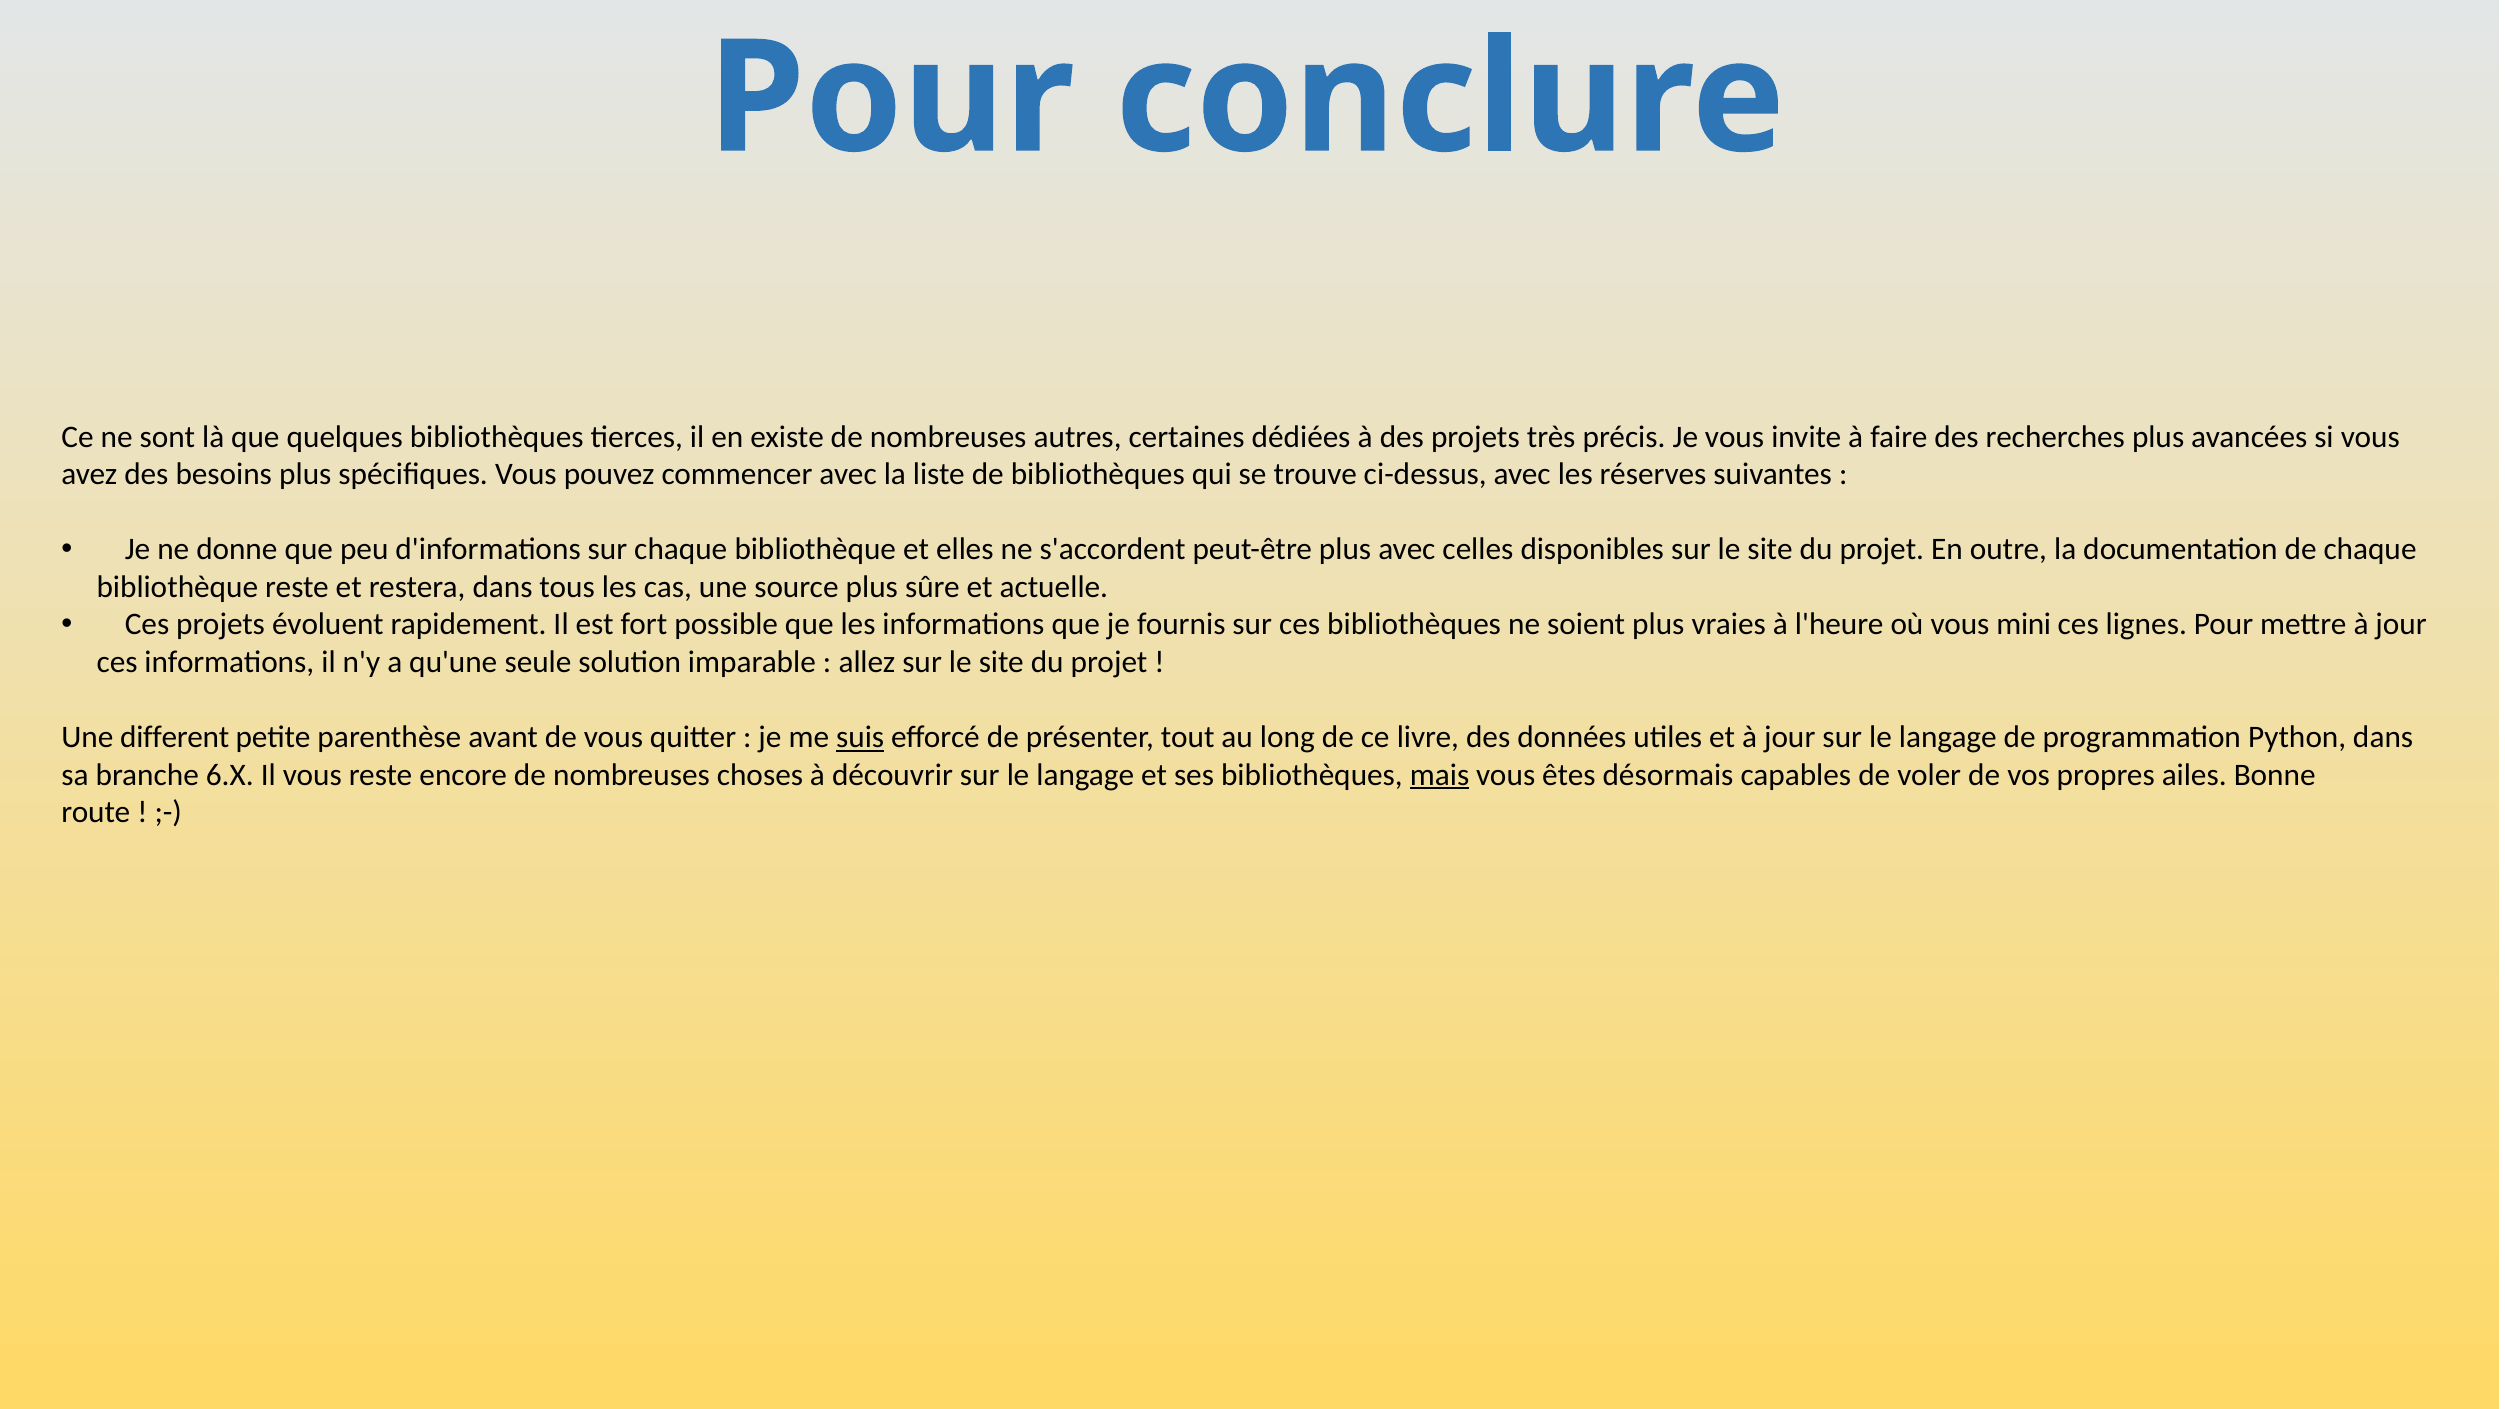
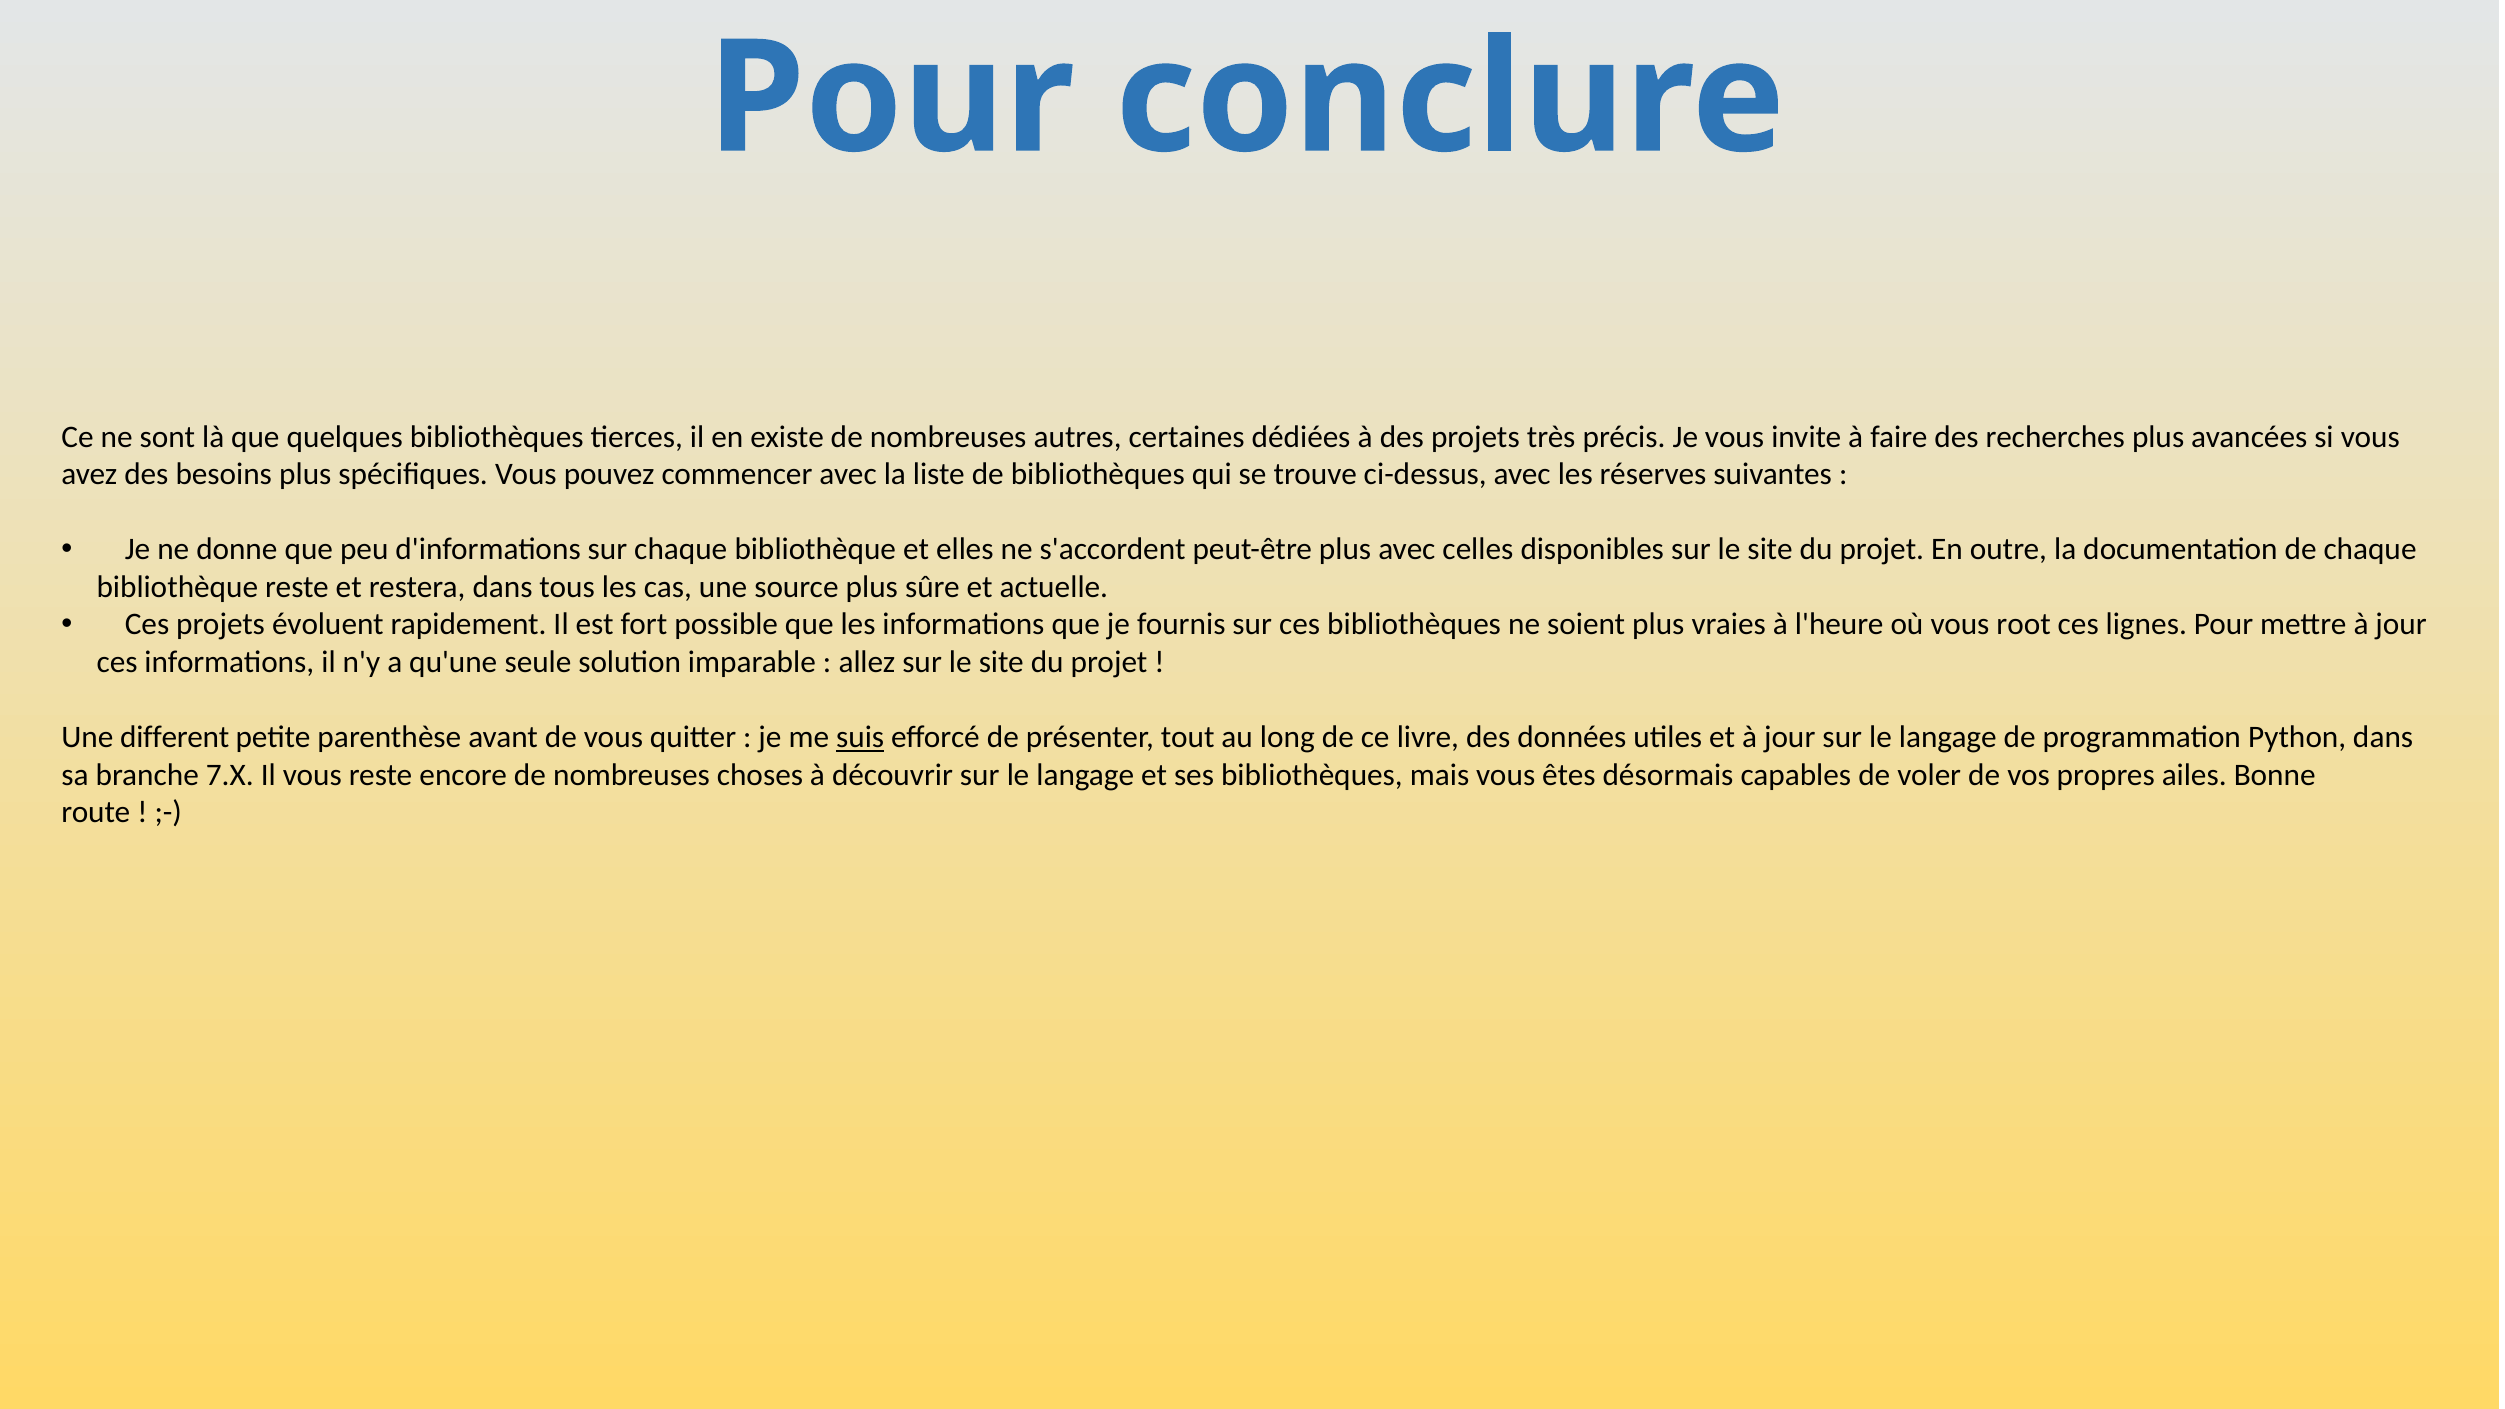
mini: mini -> root (2024, 625)
6.X: 6.X -> 7.X (230, 775)
mais underline: present -> none (1440, 775)
